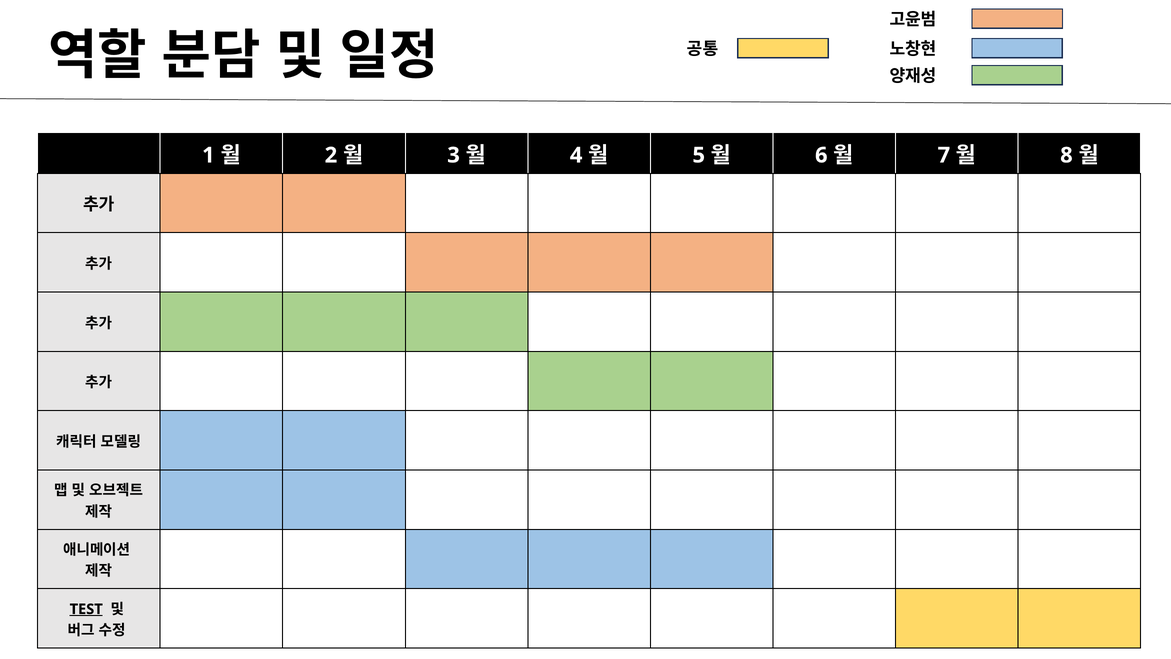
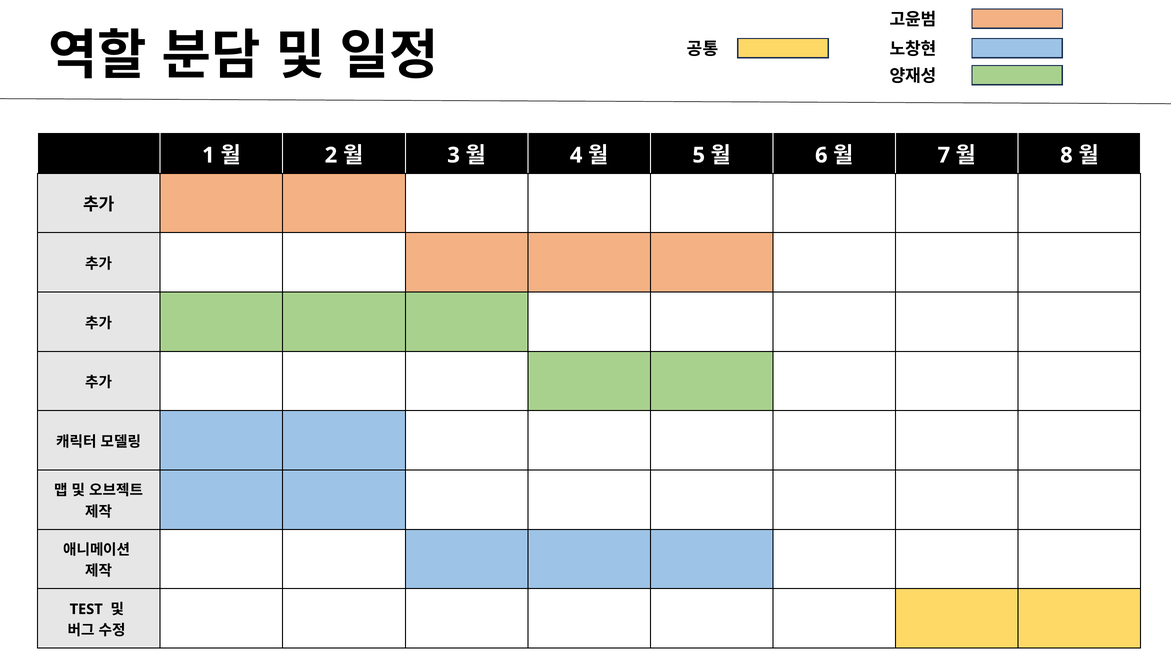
TEST underline: present -> none (86, 609)
